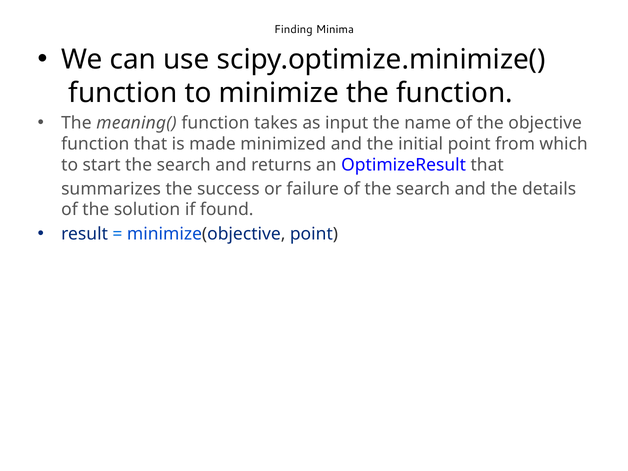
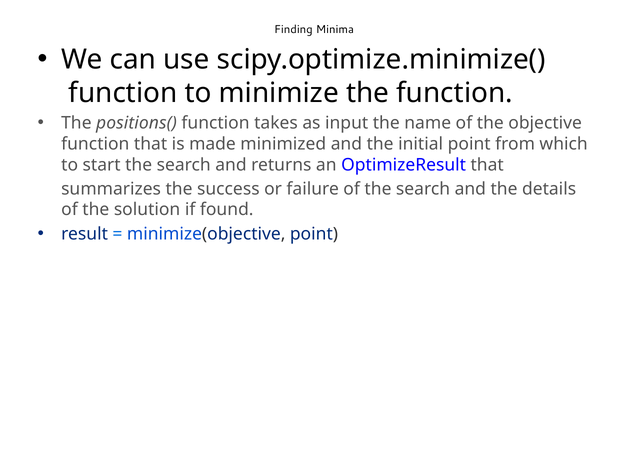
meaning(: meaning( -> positions( (136, 123)
